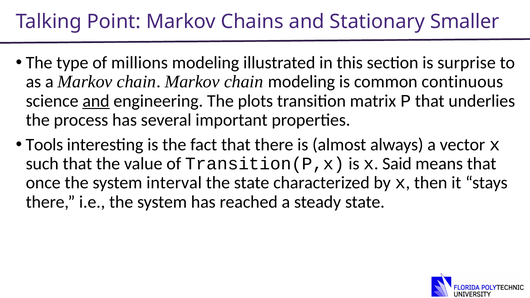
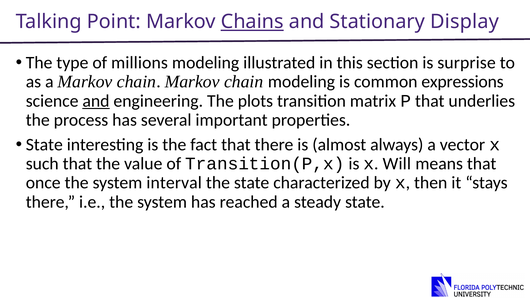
Chains underline: none -> present (252, 22)
Smaller: Smaller -> Display (465, 22)
continuous: continuous -> expressions (462, 82)
Tools: Tools -> State (44, 145)
Said: Said -> Will (397, 164)
